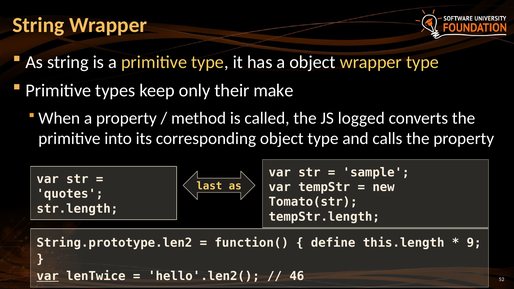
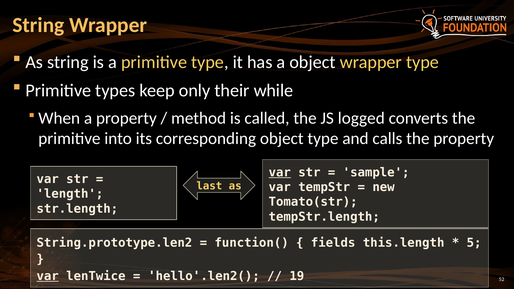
make: make -> while (273, 91)
var underline: none -> present (280, 172)
quotes: quotes -> length (70, 194)
define: define -> fields (333, 243)
9: 9 -> 5 (474, 243)
46: 46 -> 19 (297, 276)
